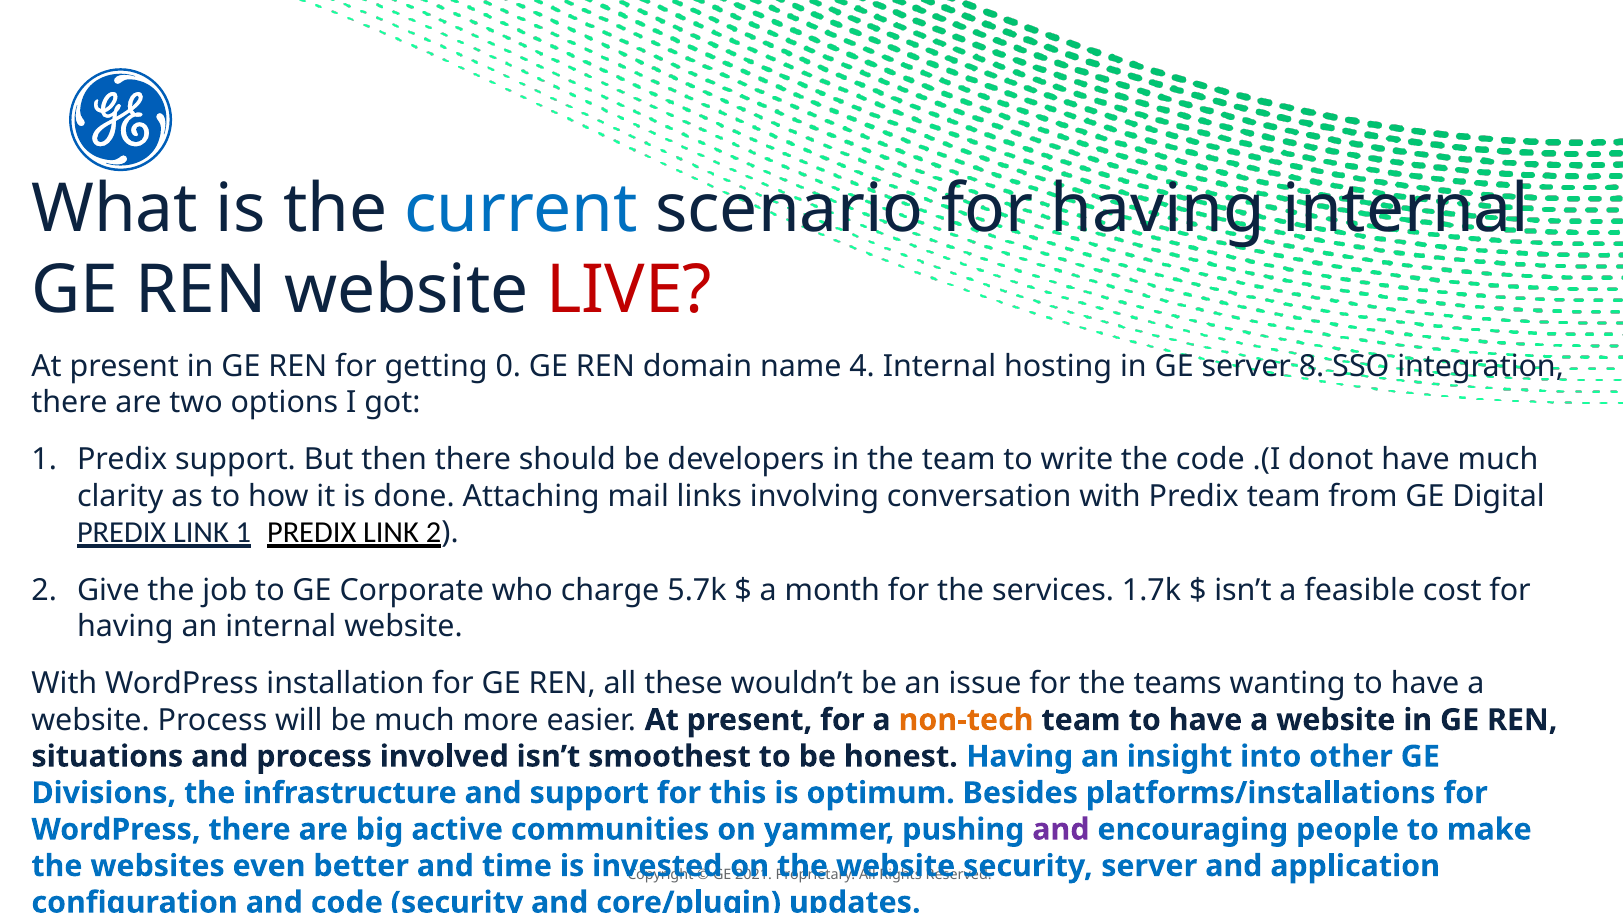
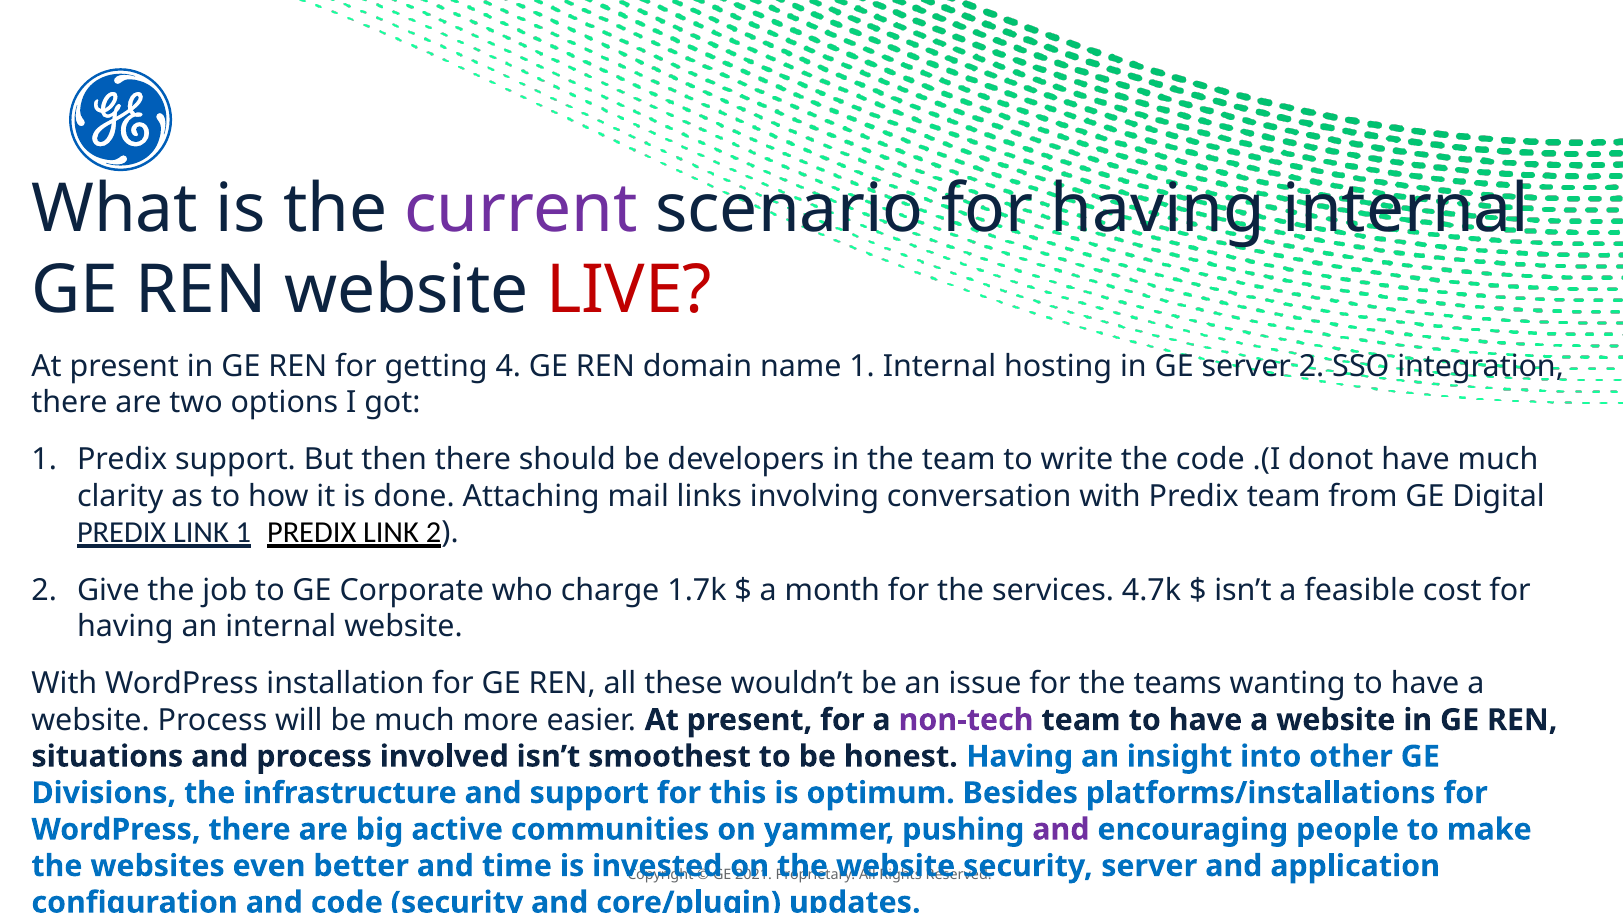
current colour: blue -> purple (521, 209)
0: 0 -> 4 (508, 366)
name 4: 4 -> 1 (862, 366)
server 8: 8 -> 2 (1312, 366)
5.7k: 5.7k -> 1.7k (697, 590)
1.7k: 1.7k -> 4.7k (1152, 590)
non-tech colour: orange -> purple (966, 720)
